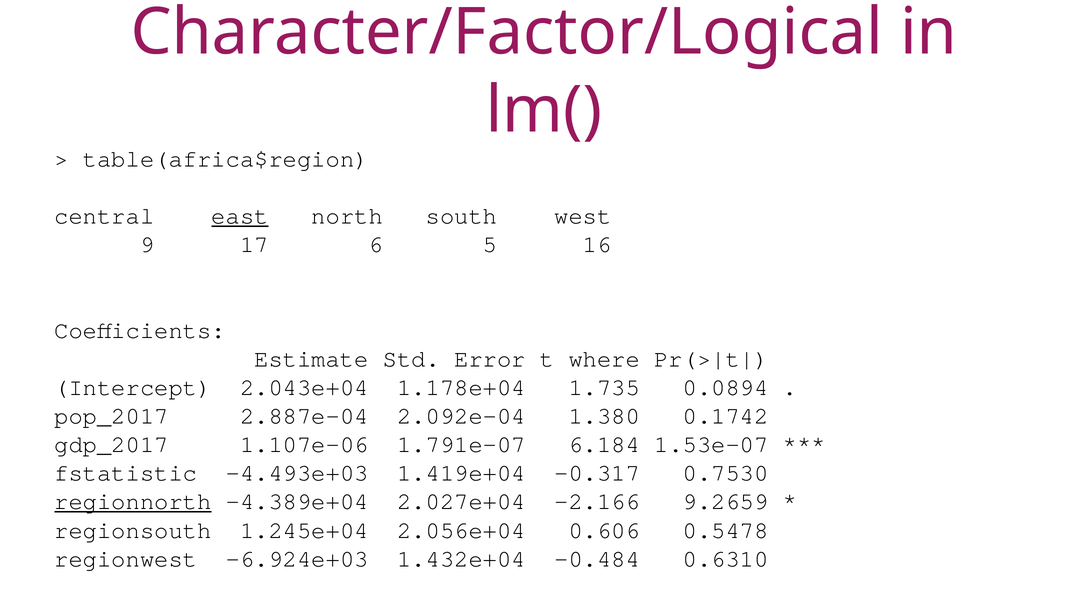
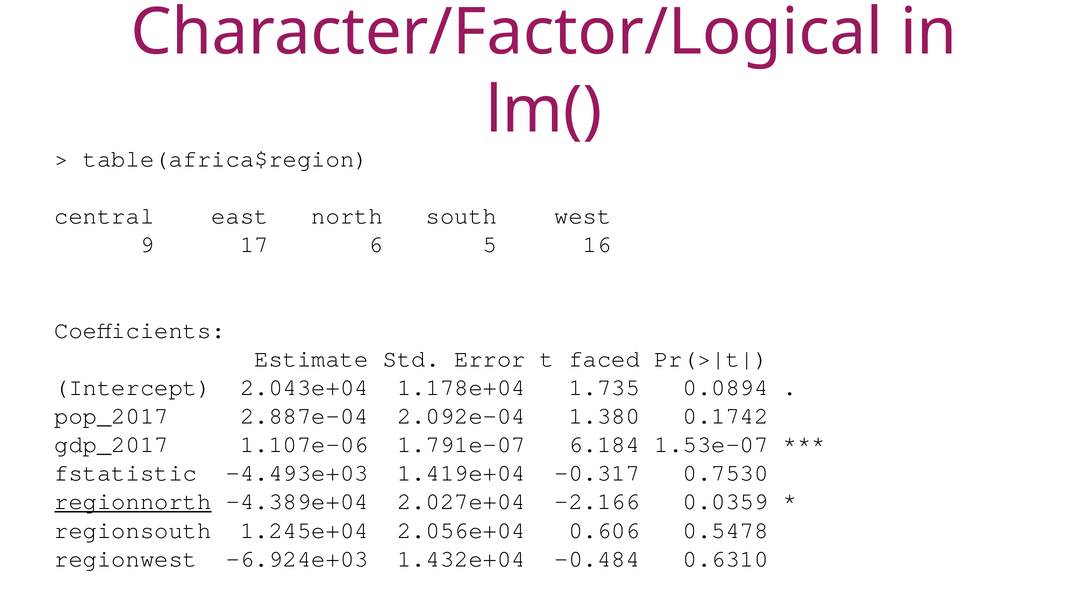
east underline: present -> none (240, 216)
where: where -> faced (604, 359)
9.2659: 9.2659 -> 0.0359 (726, 502)
